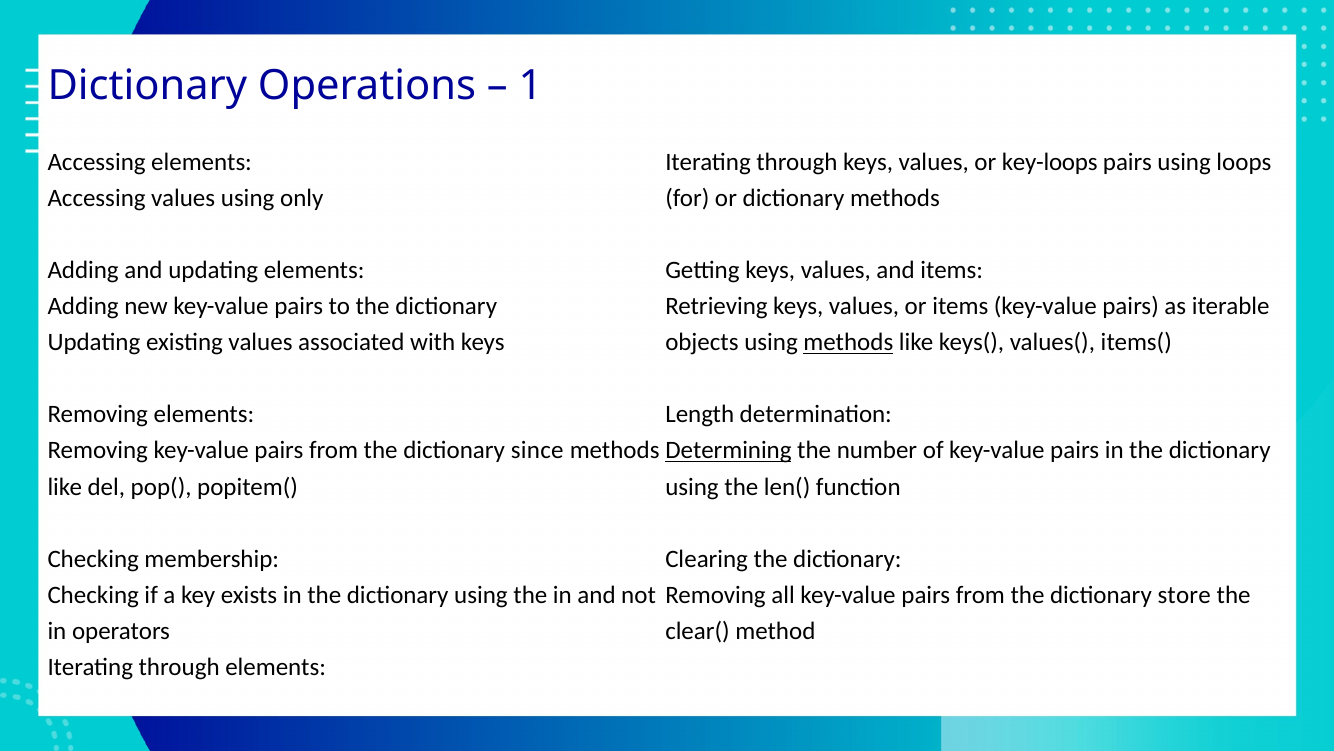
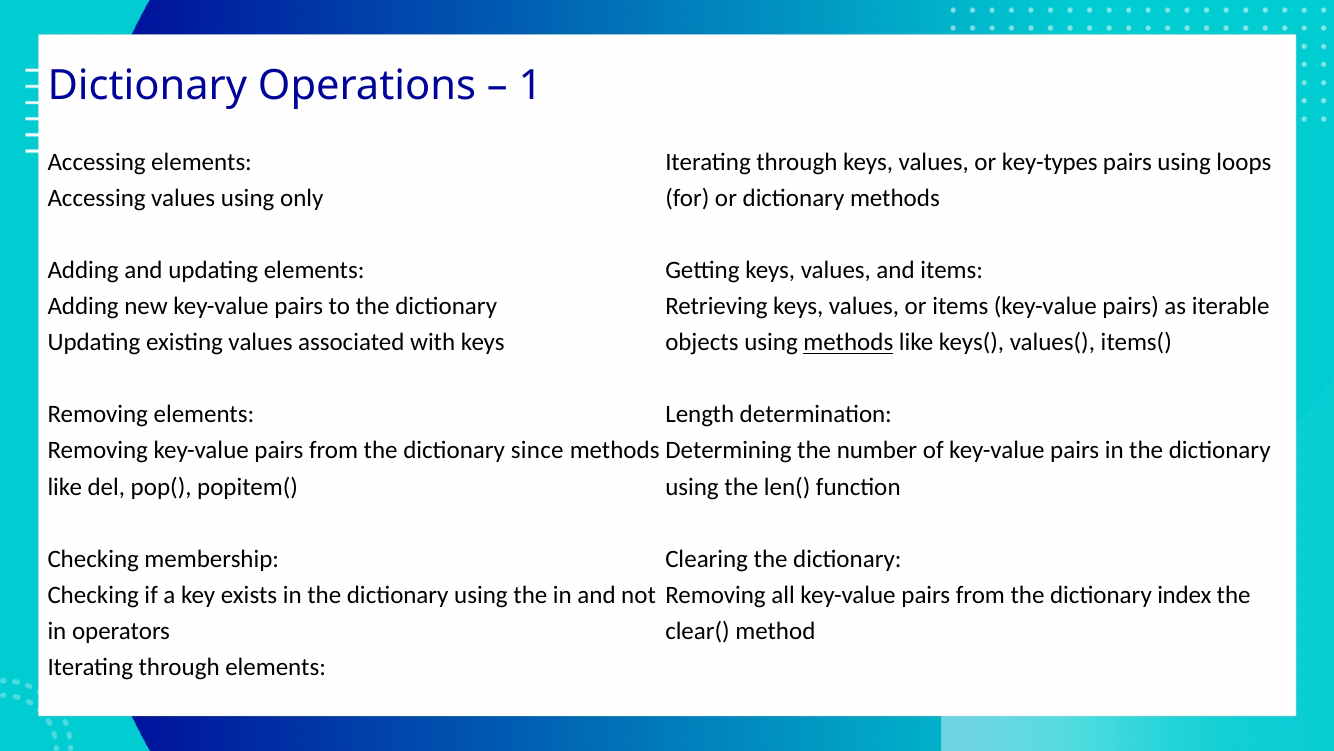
key-loops: key-loops -> key-types (1050, 162)
Determining underline: present -> none (728, 450)
store: store -> index (1184, 594)
